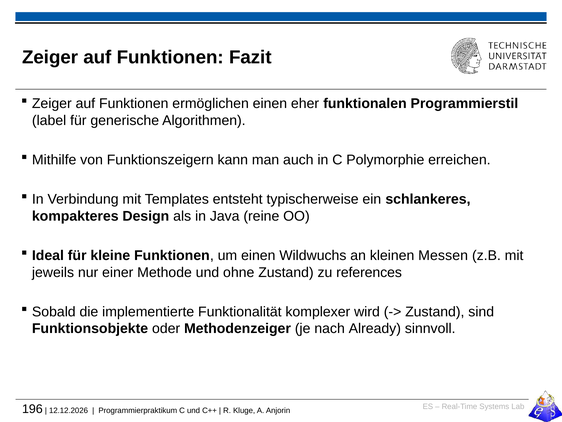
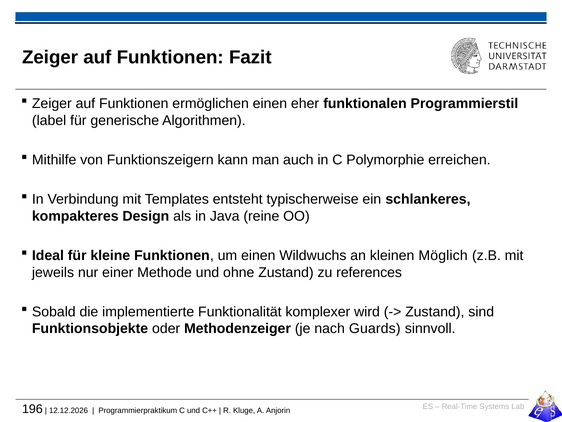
Messen: Messen -> Möglich (443, 255)
Already: Already -> Guards (375, 328)
